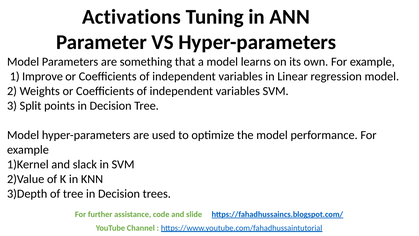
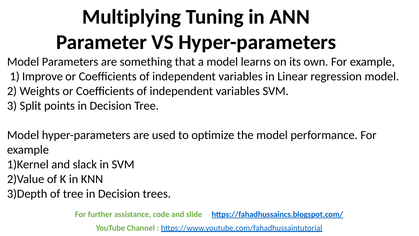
Activations: Activations -> Multiplying (132, 17)
